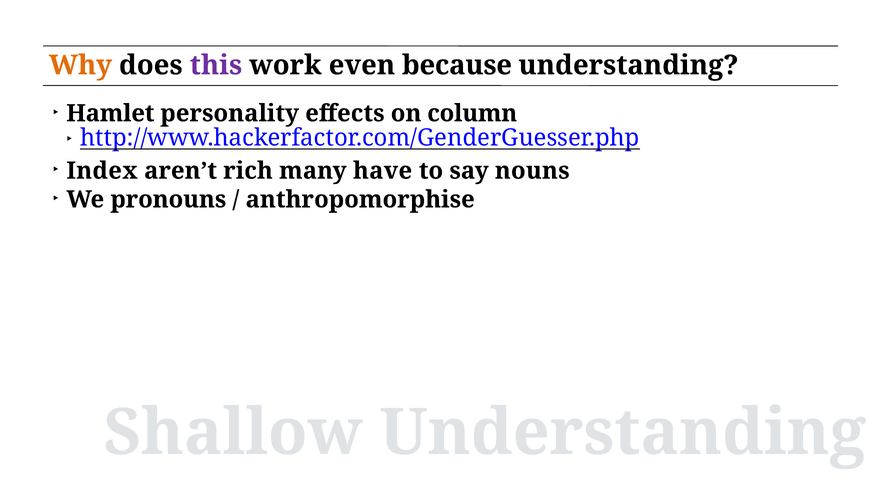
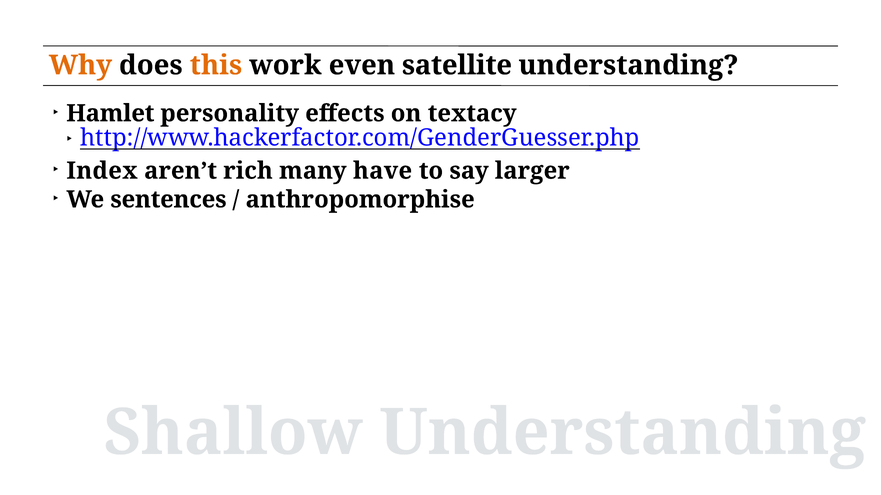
this colour: purple -> orange (216, 65)
because: because -> satellite (457, 65)
column: column -> textacy (472, 113)
nouns: nouns -> larger (532, 171)
pronouns: pronouns -> sentences (168, 199)
